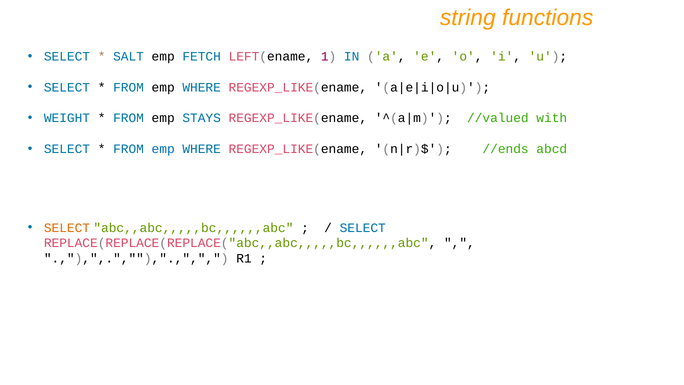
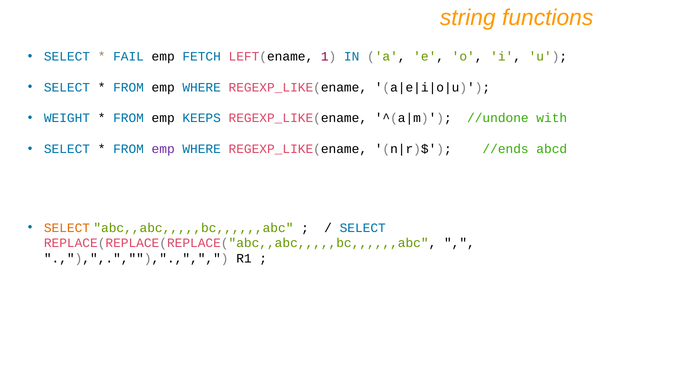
SALT: SALT -> FAIL (129, 57)
STAYS: STAYS -> KEEPS (202, 118)
//valued: //valued -> //undone (498, 118)
emp colour: blue -> purple (163, 149)
